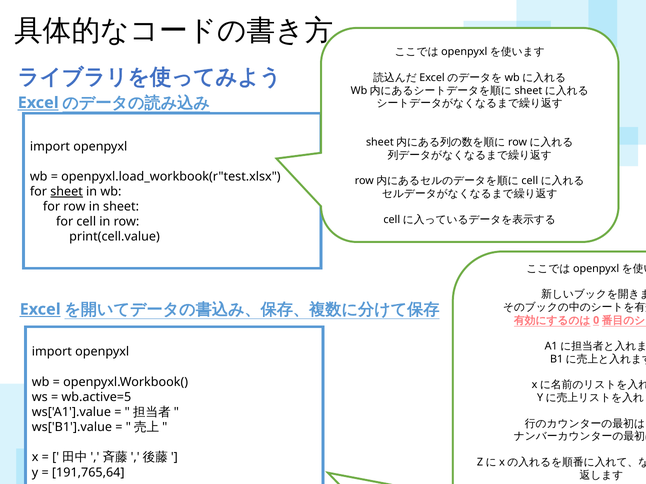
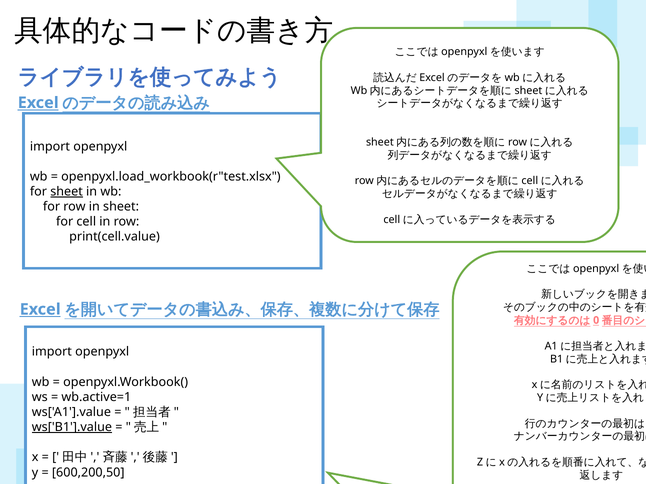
wb.active=5: wb.active=5 -> wb.active=1 (96, 397)
ws['B1'].value underline: none -> present (72, 428)
191,765,64: 191,765,64 -> 600,200,50 (88, 473)
